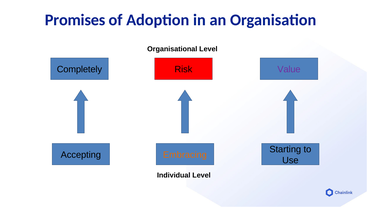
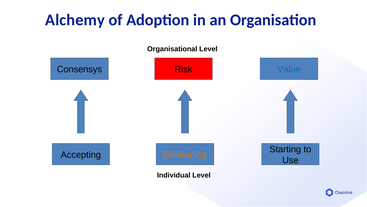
Promises: Promises -> Alchemy (75, 20)
Completely: Completely -> Consensys (79, 69)
Value colour: purple -> blue (289, 69)
